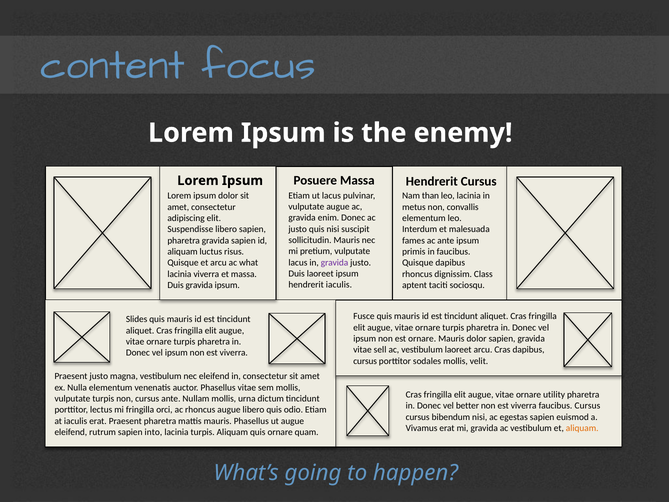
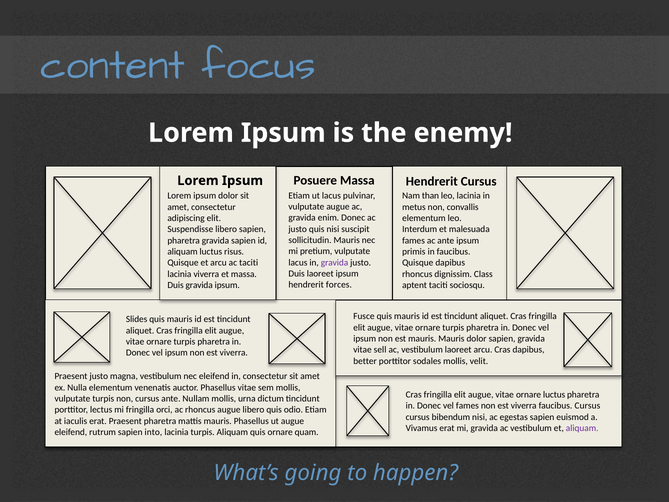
ac what: what -> taciti (249, 263)
hendrerit iaculis: iaculis -> forces (339, 285)
est ornare: ornare -> mauris (422, 338)
cursus: cursus -> better (365, 361)
ornare utility: utility -> luctus (554, 394)
vel better: better -> fames (467, 406)
aliquam colour: orange -> purple (582, 428)
